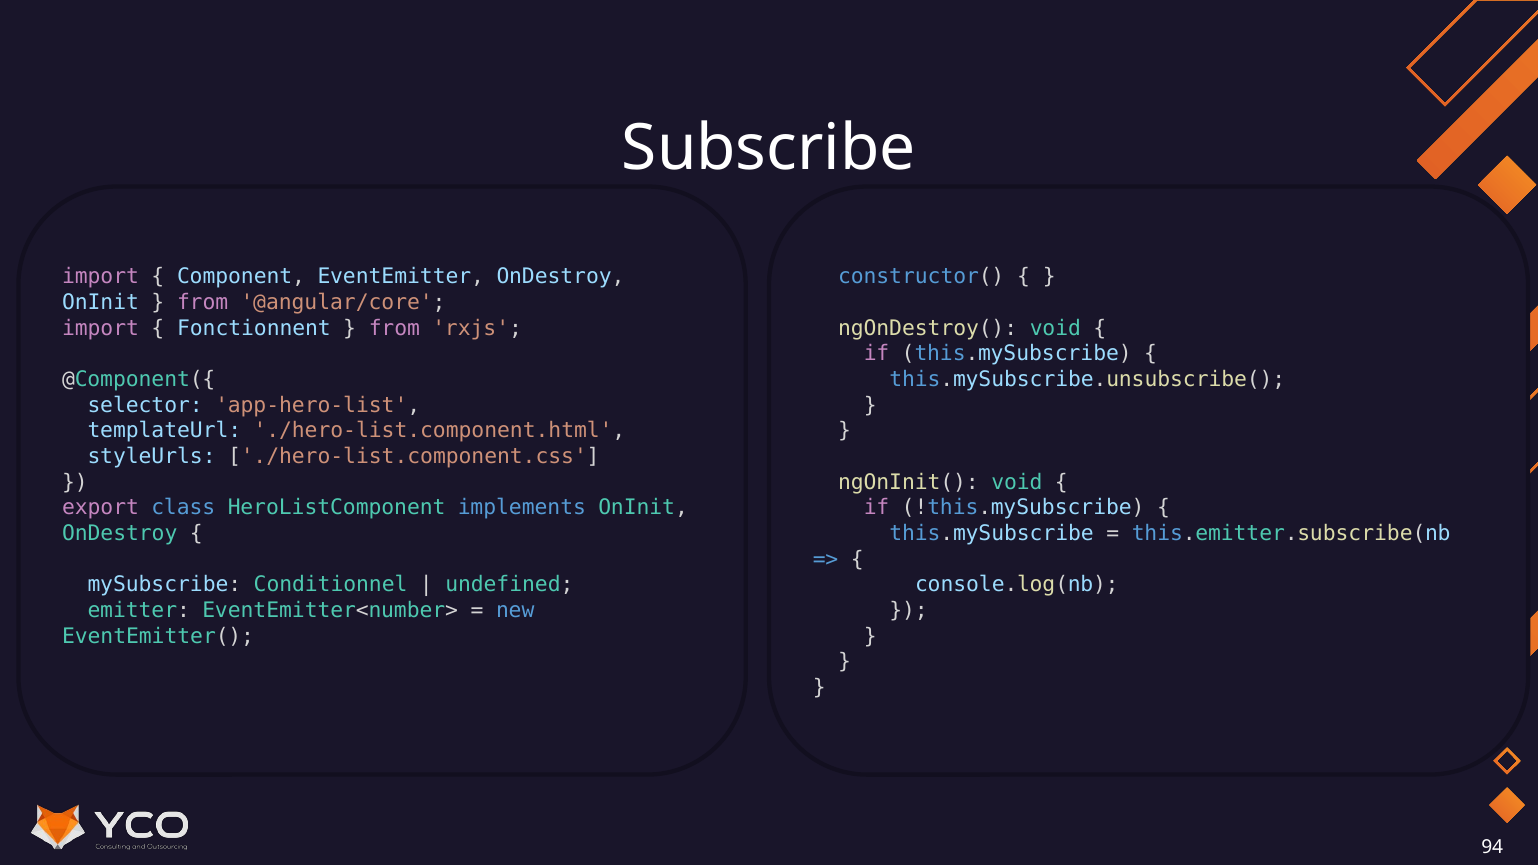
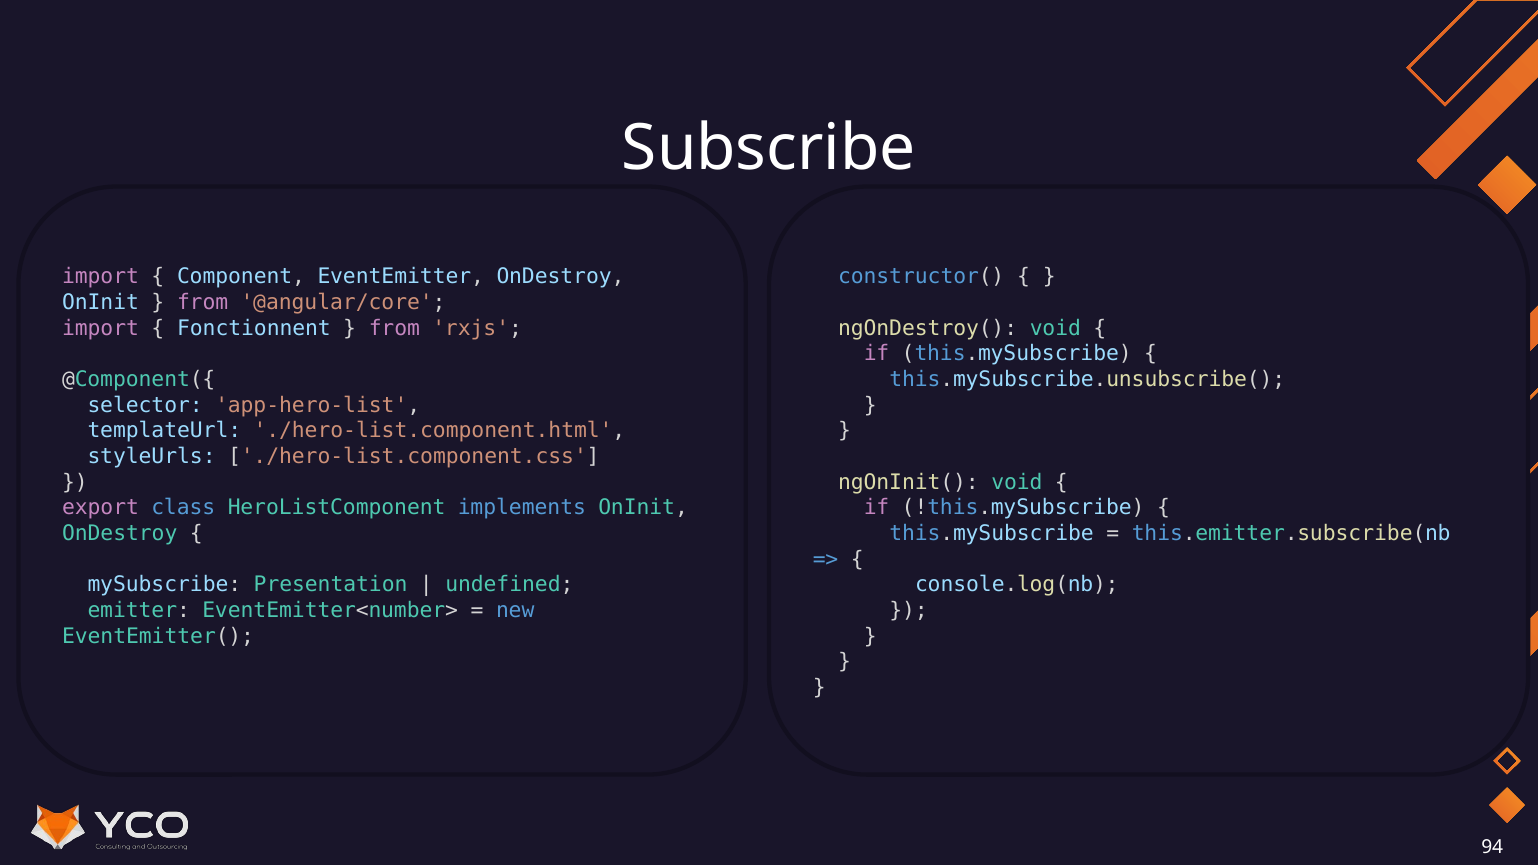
Conditionnel: Conditionnel -> Presentation (331, 585)
